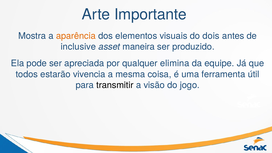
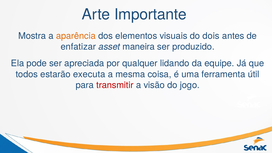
inclusive: inclusive -> enfatizar (78, 47)
elimina: elimina -> lidando (175, 63)
vivencia: vivencia -> executa (89, 74)
transmitir colour: black -> red (115, 85)
